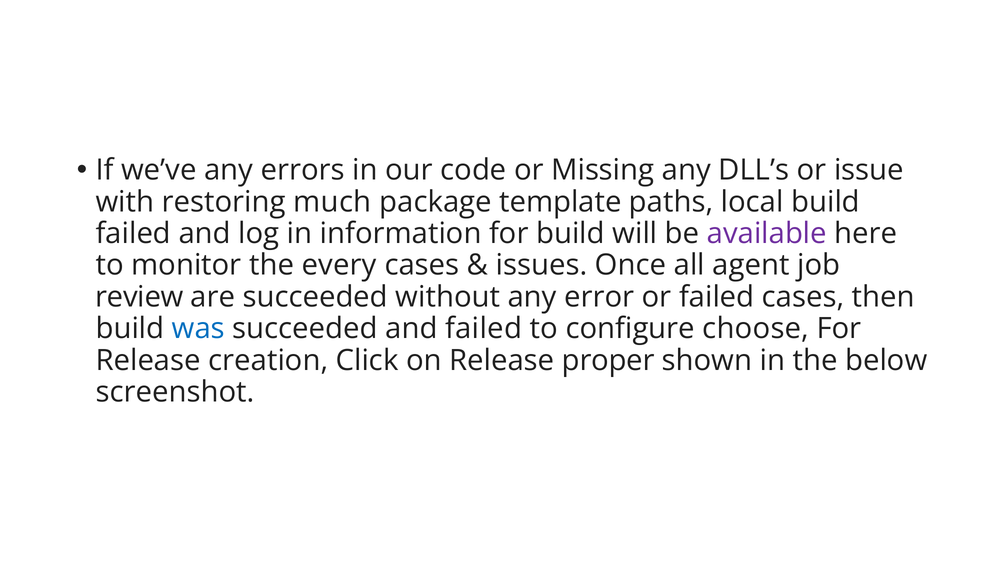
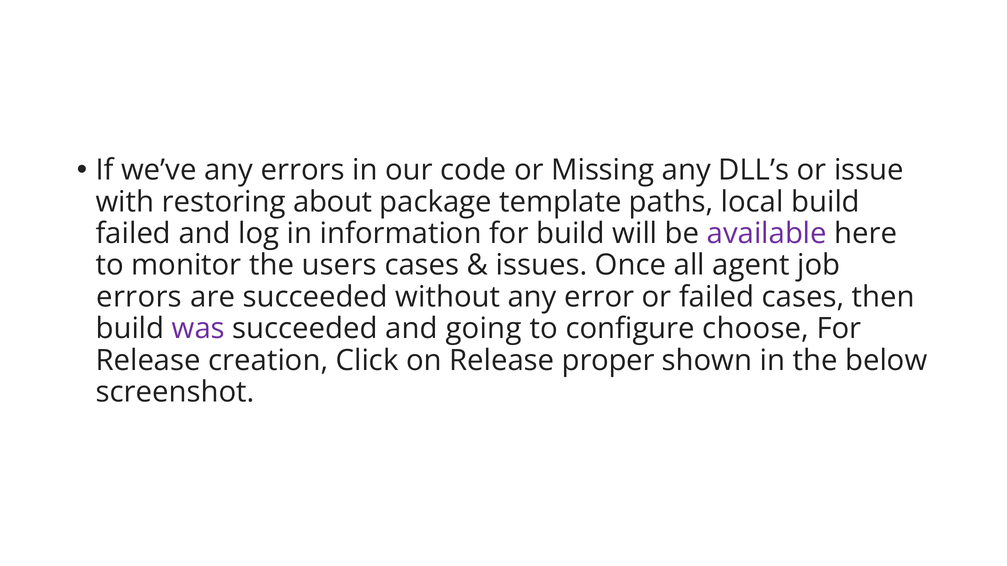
much: much -> about (333, 202)
every: every -> users (339, 265)
review: review -> errors (139, 297)
was colour: blue -> purple (198, 329)
and failed: failed -> going (484, 329)
